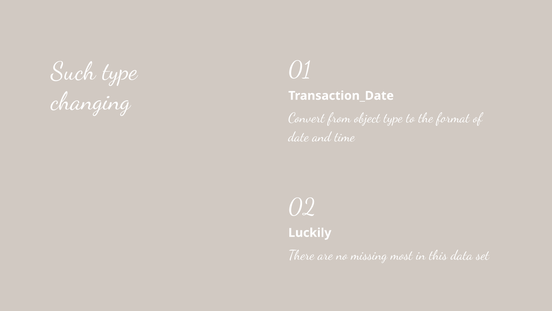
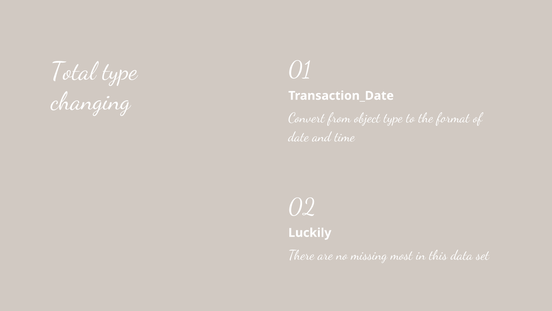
Such: Such -> Total (73, 71)
